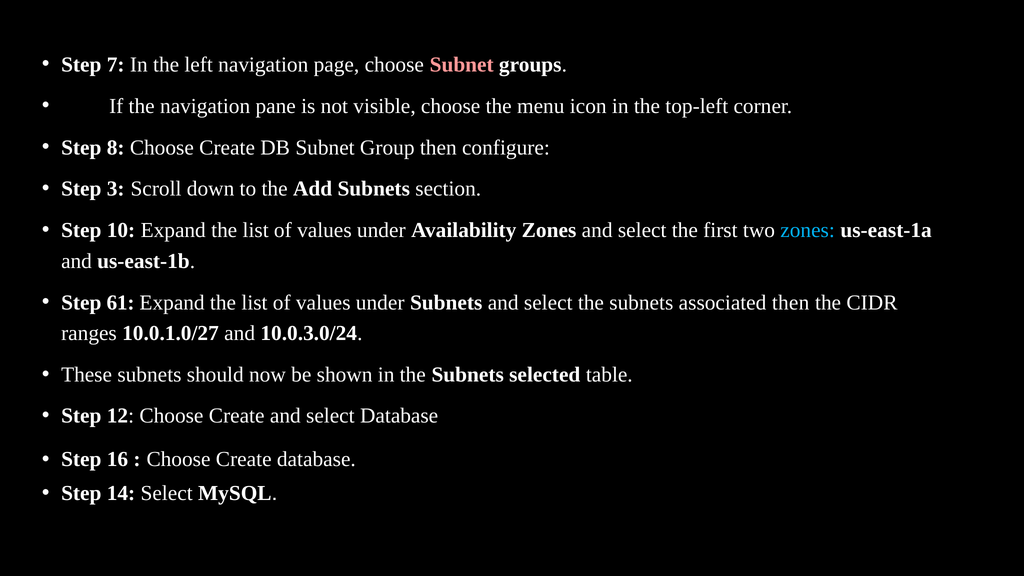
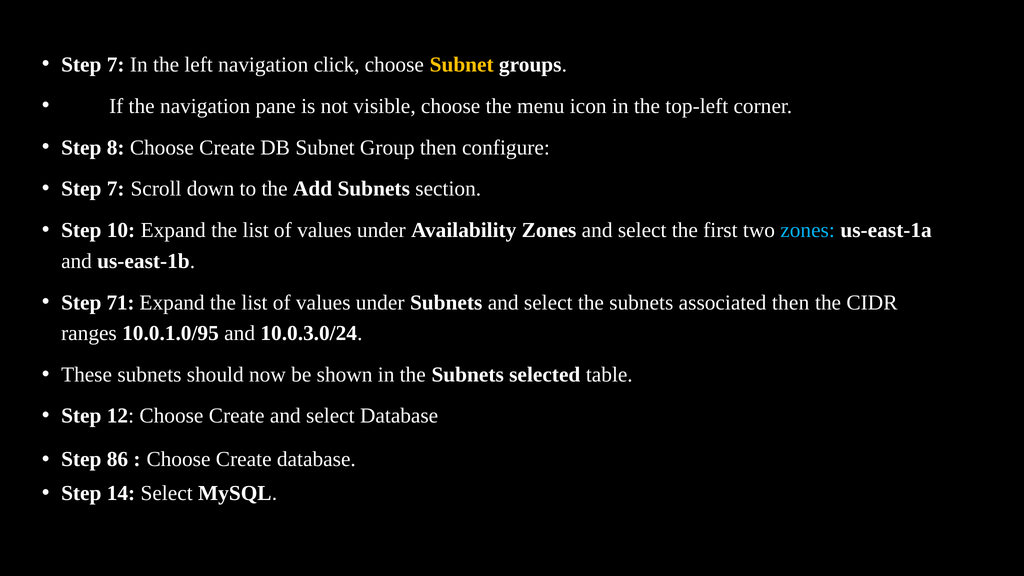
page: page -> click (337, 65)
Subnet colour: pink -> yellow (462, 65)
3: 3 -> 7 (116, 189)
61: 61 -> 71 (121, 303)
10.0.1.0/27: 10.0.1.0/27 -> 10.0.1.0/95 (170, 333)
16: 16 -> 86 (117, 459)
